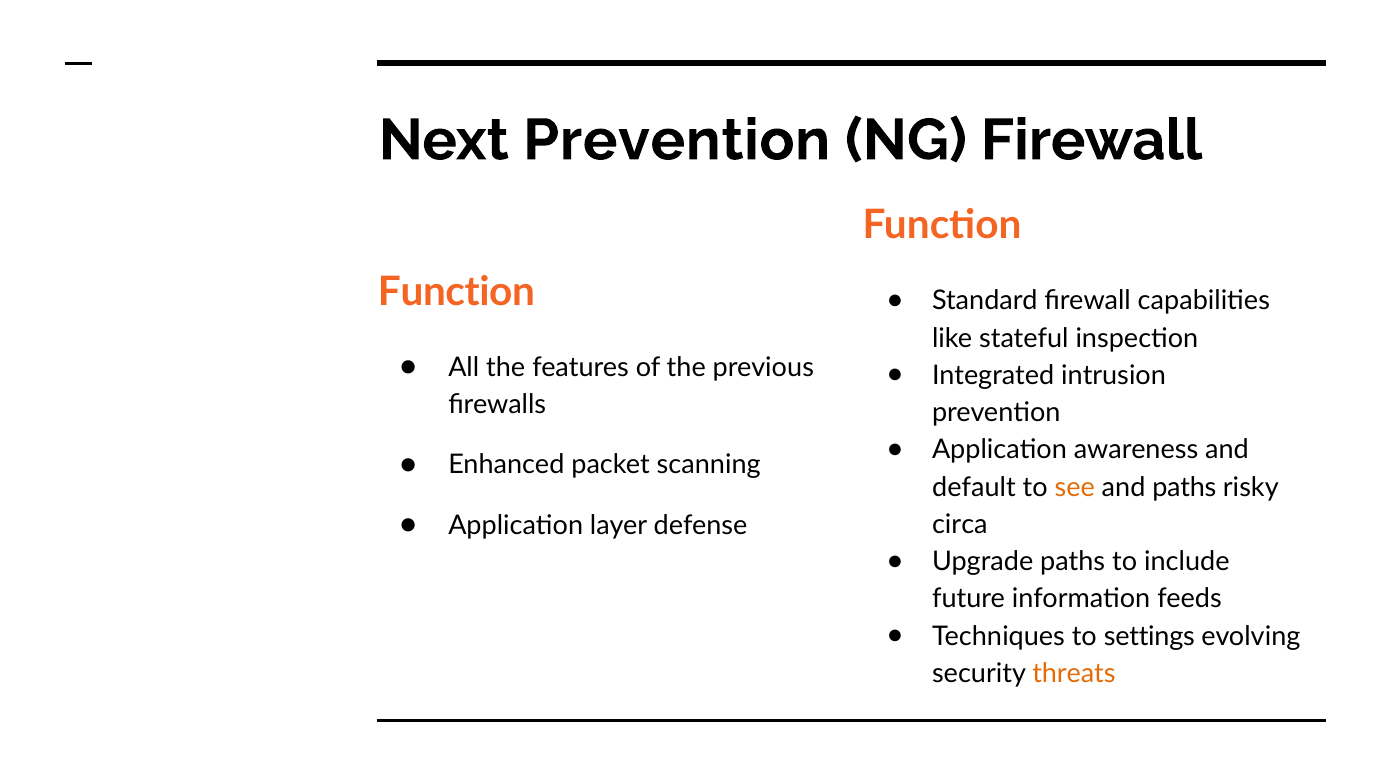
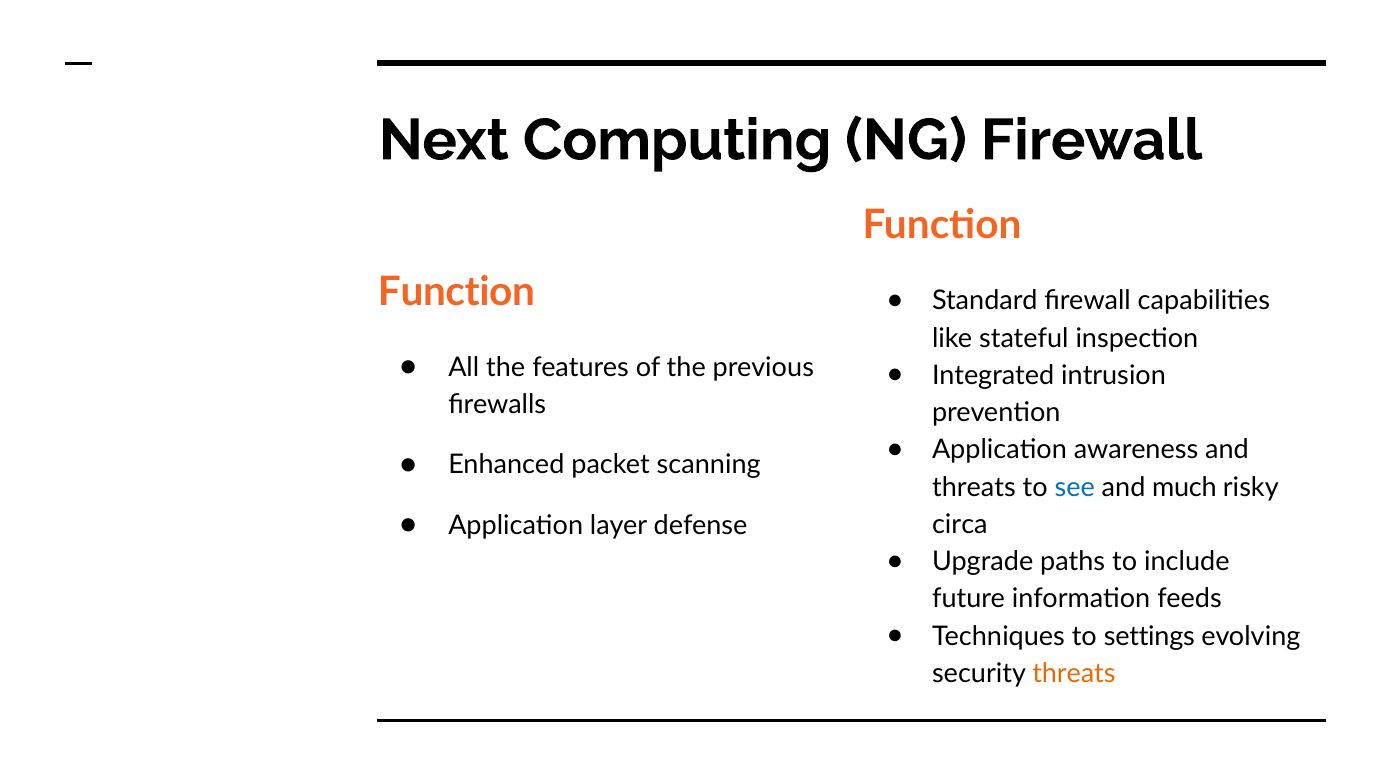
Next Prevention: Prevention -> Computing (677, 140)
default: default -> threats (974, 487)
see colour: orange -> blue (1075, 487)
and paths: paths -> much (1184, 487)
